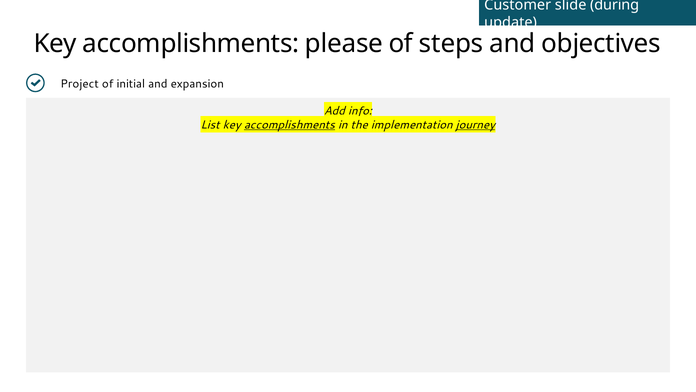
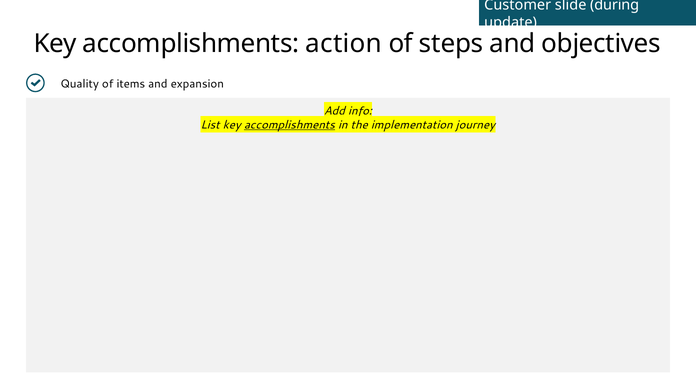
please: please -> action (344, 44)
Project: Project -> Quality (80, 84)
initial: initial -> items (131, 84)
journey underline: present -> none (475, 125)
